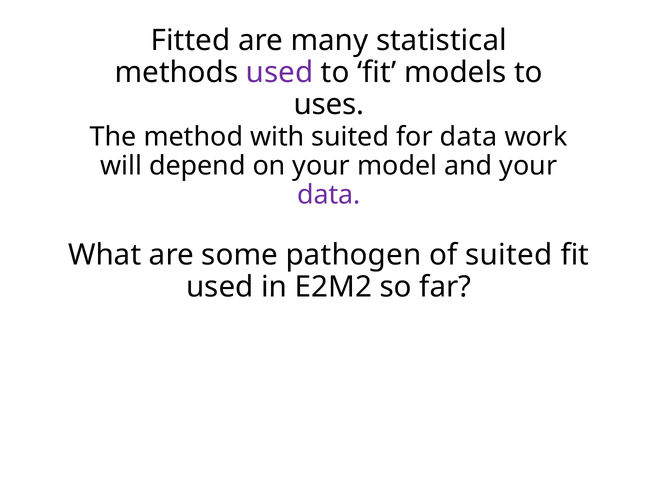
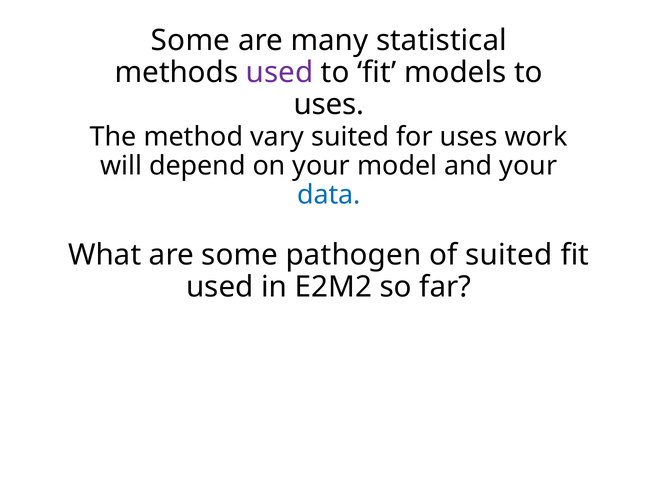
Fitted: Fitted -> Some (190, 40)
with: with -> vary (277, 137)
for data: data -> uses (469, 137)
data colour: purple -> blue (329, 195)
